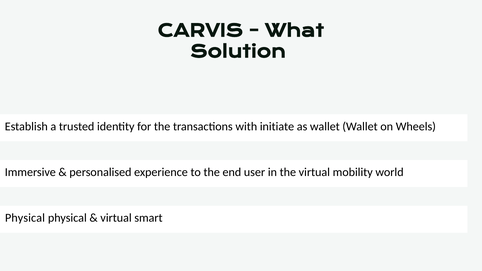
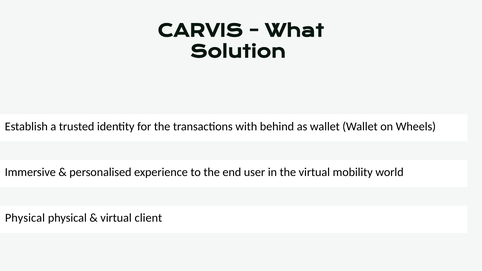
initiate: initiate -> behind (277, 126)
smart: smart -> client (148, 218)
